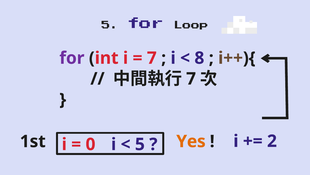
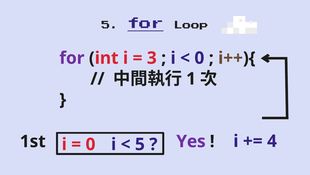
for underline: none -> present (146, 26)
7: 7 -> 3 (152, 58)
8: 8 -> 0 (199, 58)
7: 7 -> 1 (191, 79)
Yes colour: orange -> purple (191, 141)
2: 2 -> 4 (272, 141)
